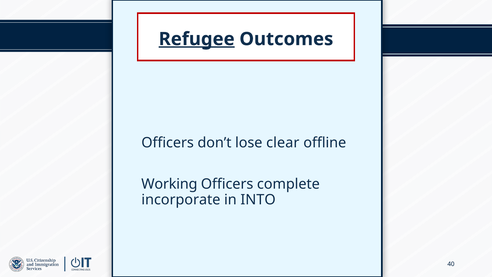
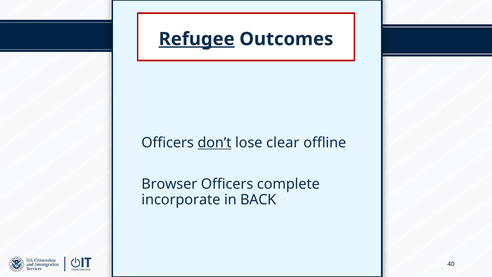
don’t underline: none -> present (214, 143)
Working: Working -> Browser (169, 184)
INTO: INTO -> BACK (258, 200)
